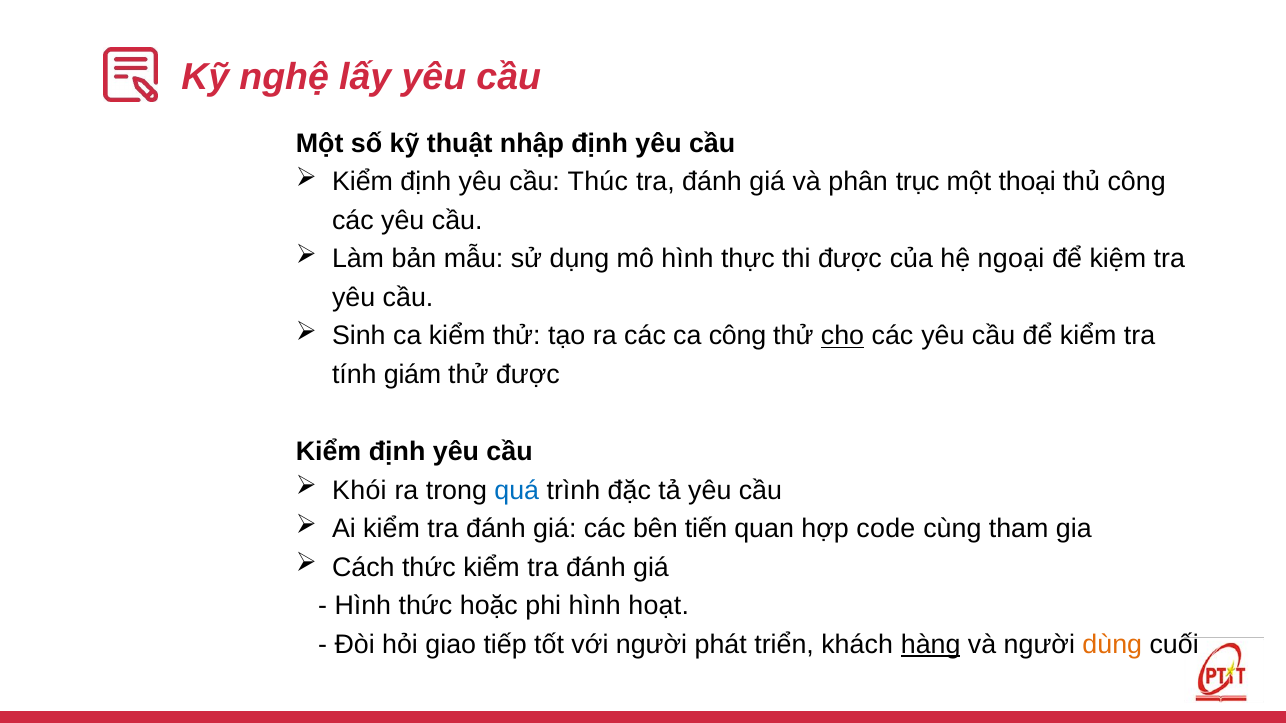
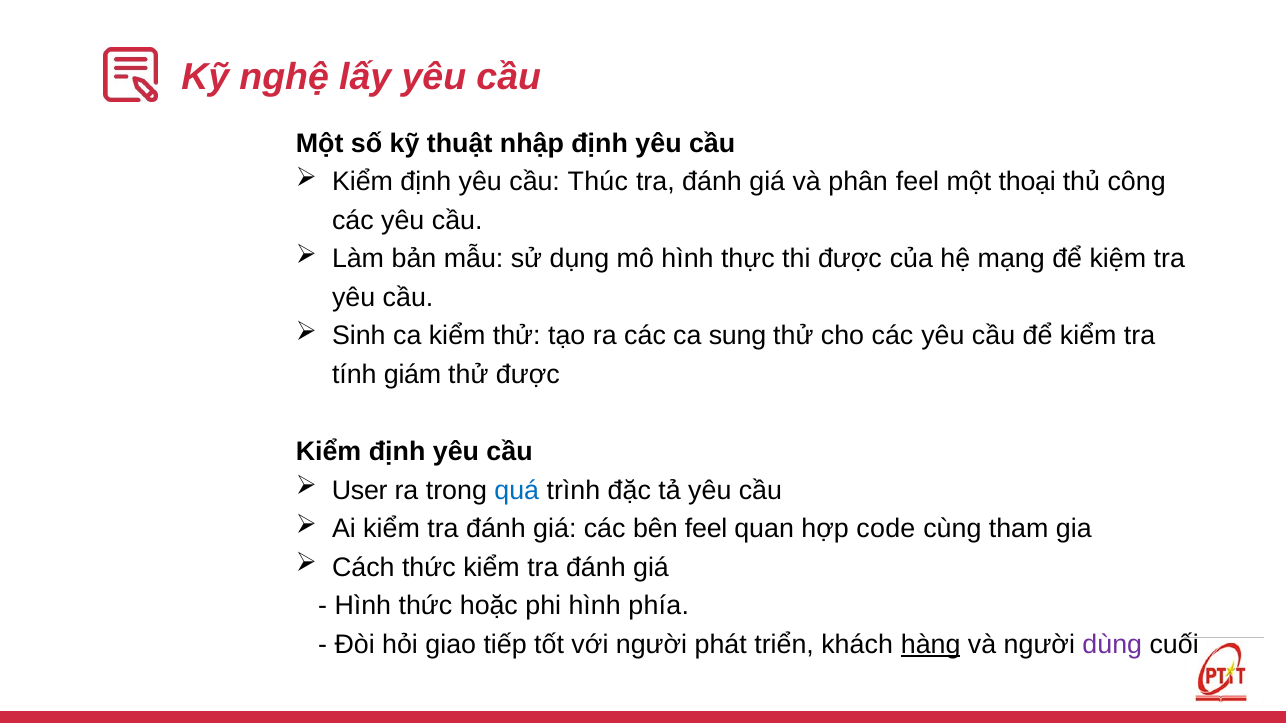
phân trục: trục -> feel (918, 182)
ngoại: ngoại -> mạng (1011, 259)
ca công: công -> sung (738, 336)
cho underline: present -> none (843, 336)
Khói: Khói -> User (360, 491)
bên tiến: tiến -> feel (706, 529)
hoạt: hoạt -> phía (659, 606)
dùng colour: orange -> purple (1112, 645)
